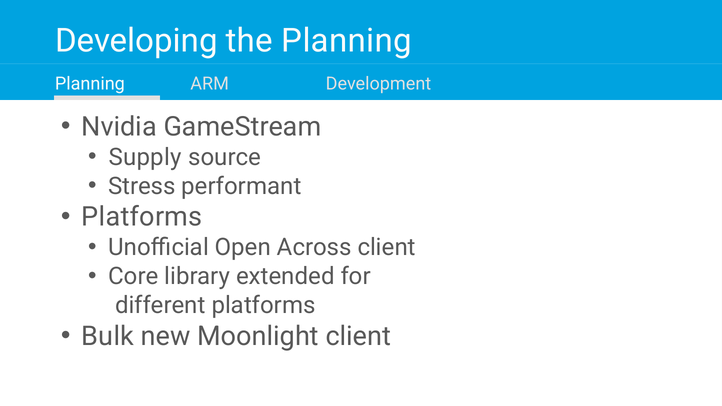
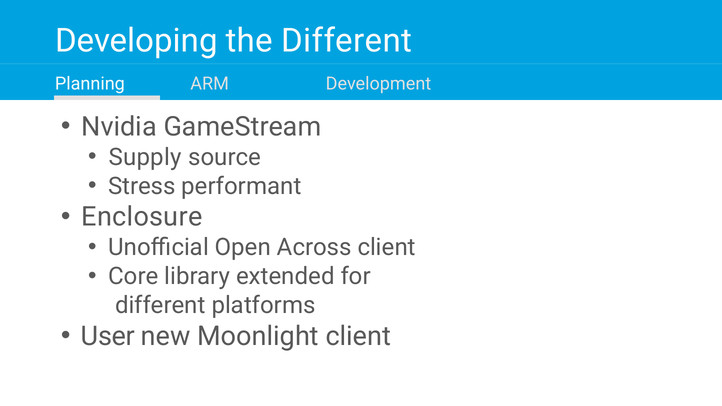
the Planning: Planning -> Different (347, 41)
Platforms: Platforms -> Enclosure (142, 217)
Bulk: Bulk -> User (108, 336)
